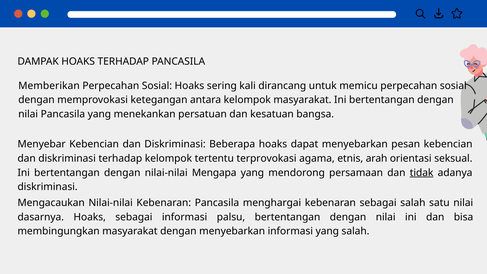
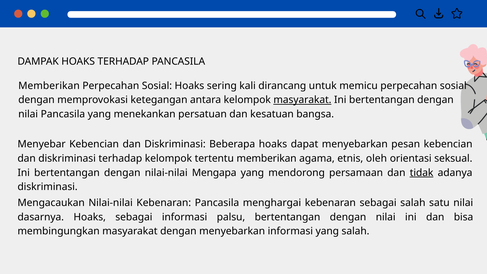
masyarakat underline: none -> present (302, 100)
tertentu terprovokasi: terprovokasi -> memberikan (267, 158)
arah: arah -> oleh (376, 158)
